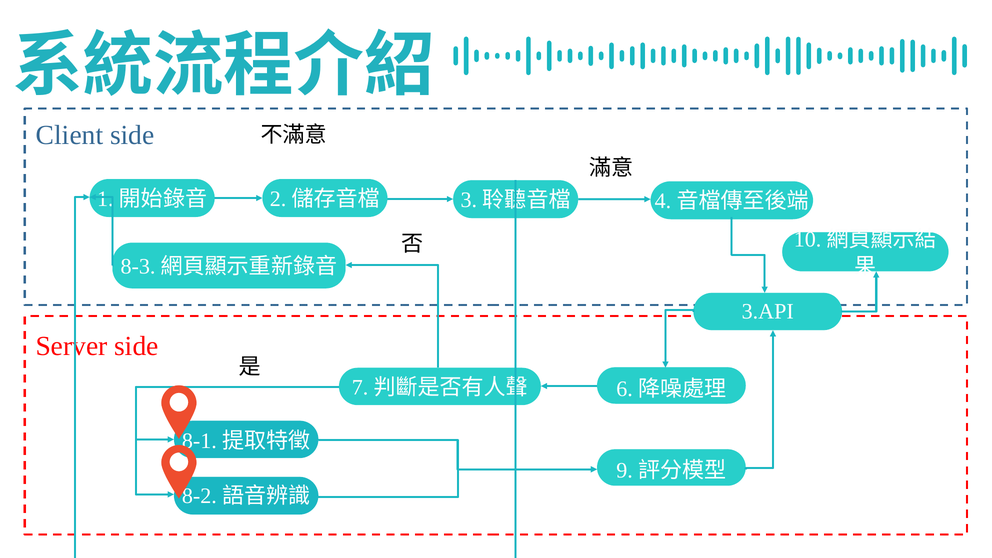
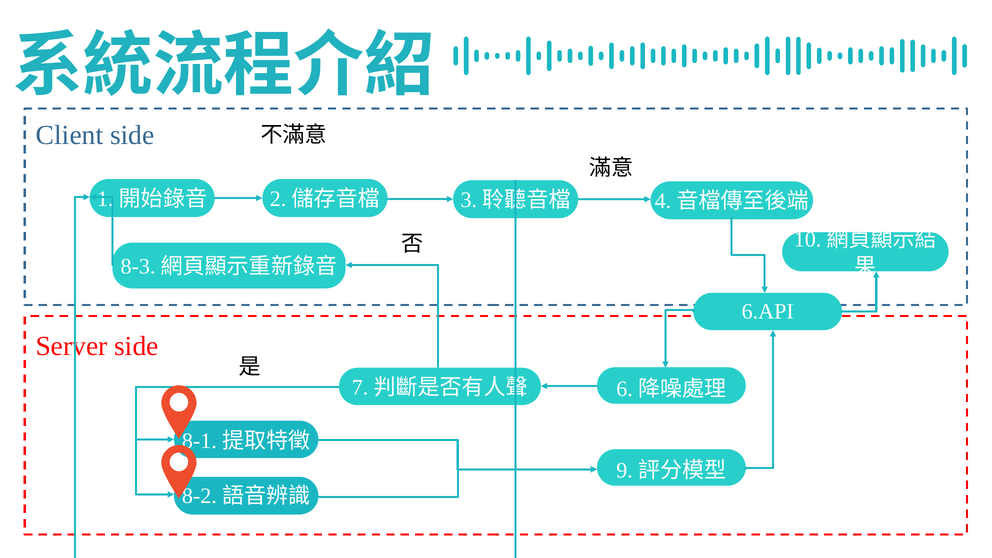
3.API: 3.API -> 6.API (768, 312)
